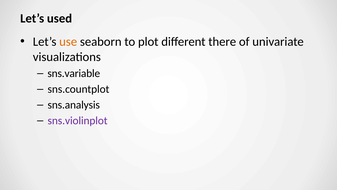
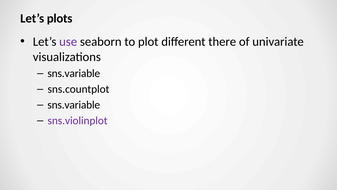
used: used -> plots (60, 18)
use colour: orange -> purple (68, 42)
sns.analysis: sns.analysis -> sns.variable (74, 105)
